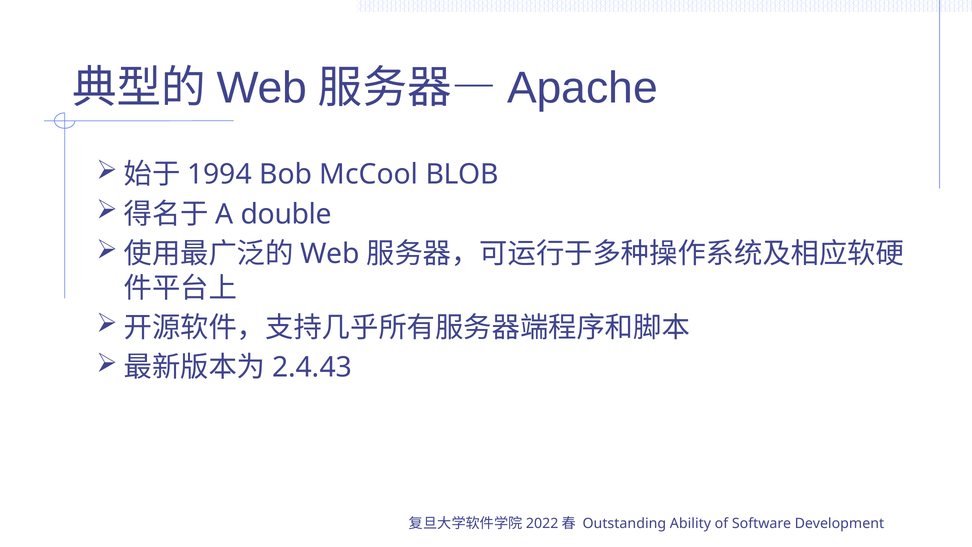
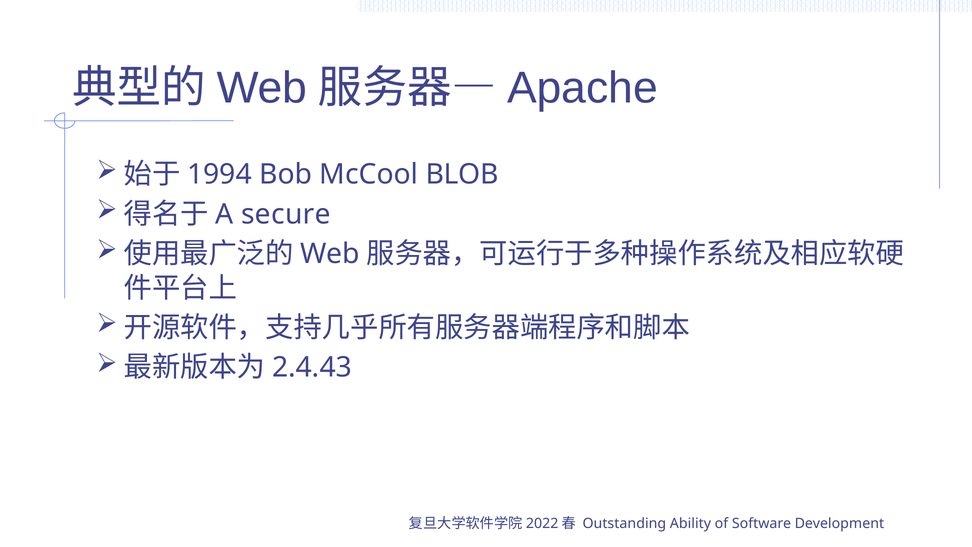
double: double -> secure (286, 214)
